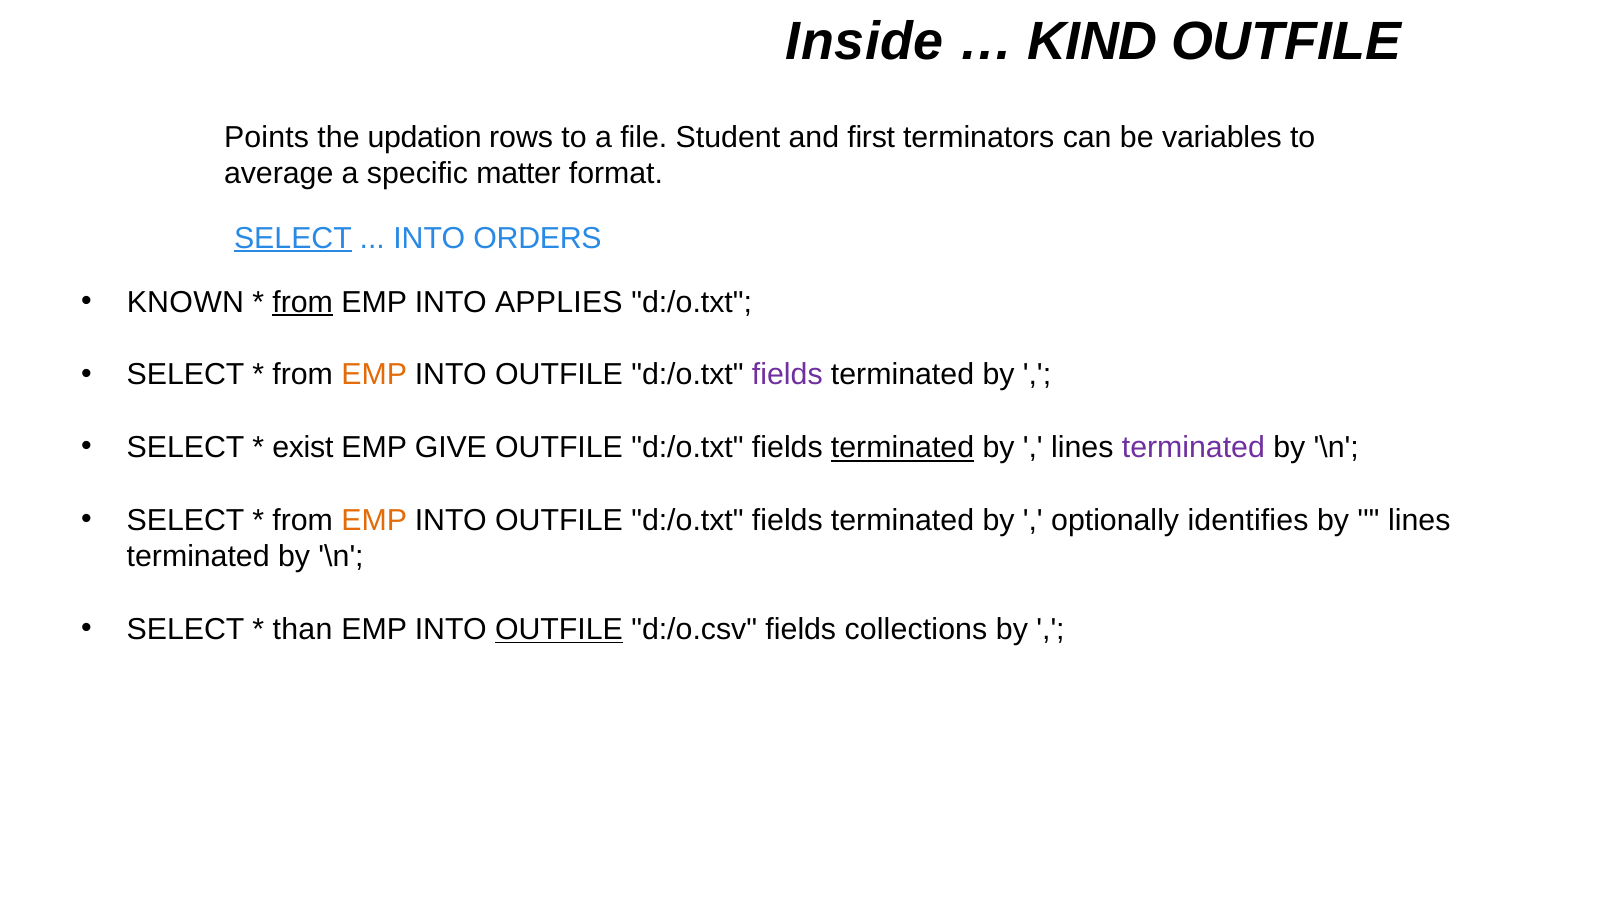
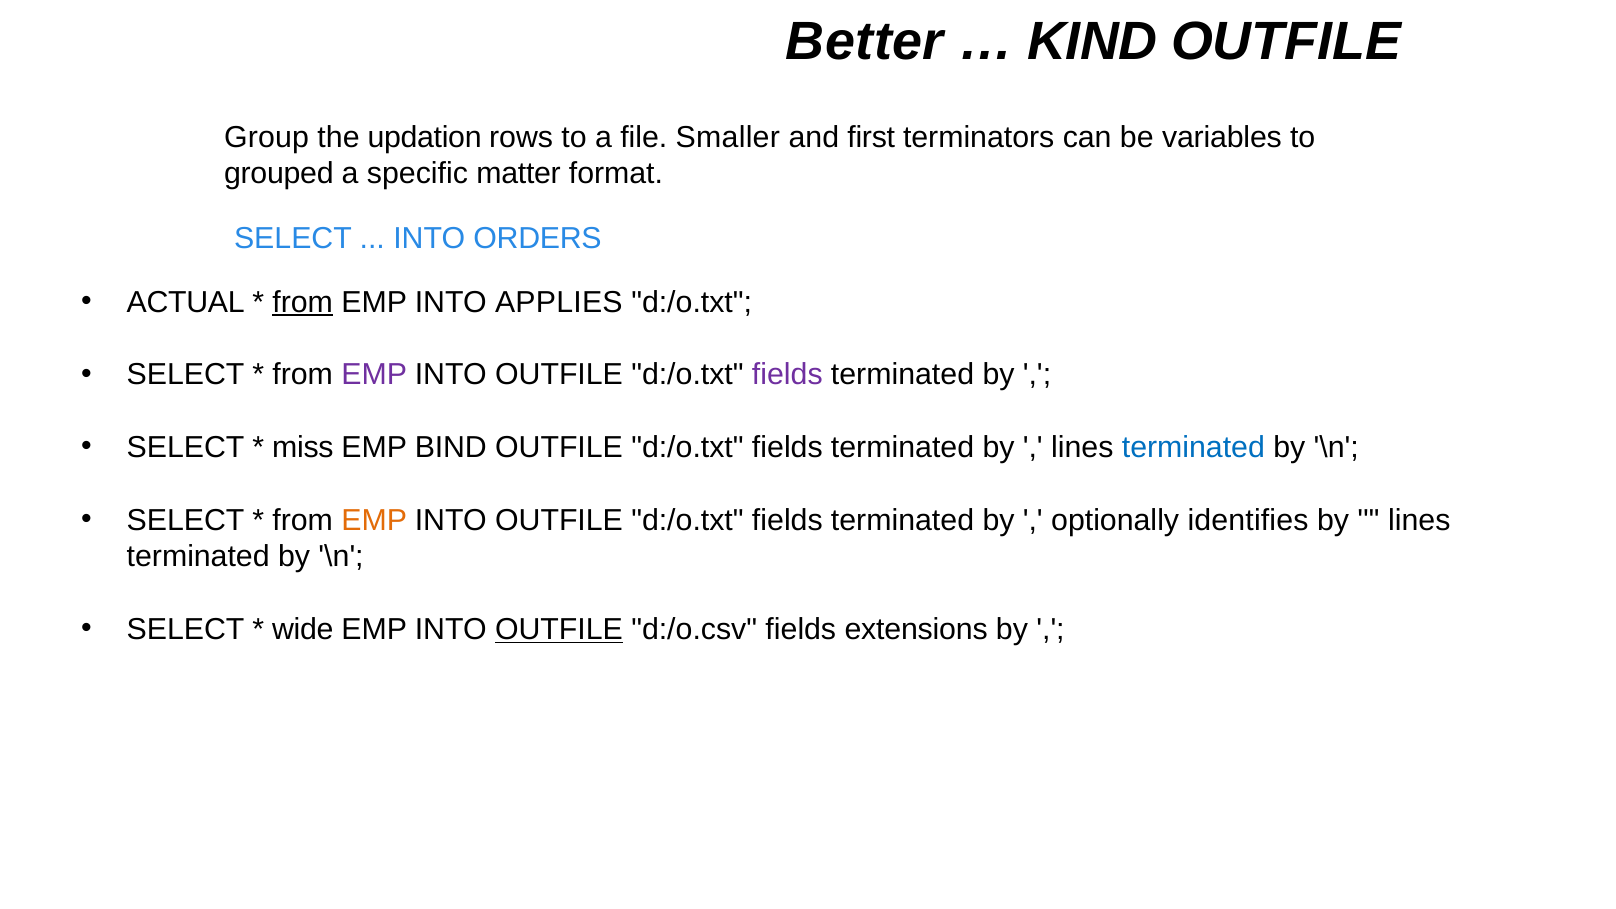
Inside: Inside -> Better (865, 42)
Points: Points -> Group (267, 137)
Student: Student -> Smaller (728, 137)
average: average -> grouped (279, 174)
SELECT underline: present -> none (293, 238)
KNOWN: KNOWN -> ACTUAL (186, 302)
EMP colour: orange -> purple (374, 375)
exist: exist -> miss (303, 448)
GIVE: GIVE -> BIND (451, 448)
terminated underline: present -> none (903, 448)
terminated colour: purple -> blue (1193, 448)
than: than -> wide (303, 629)
collections: collections -> extensions (916, 629)
